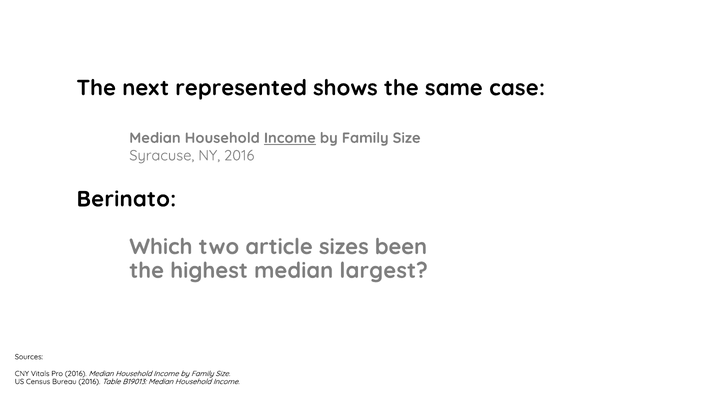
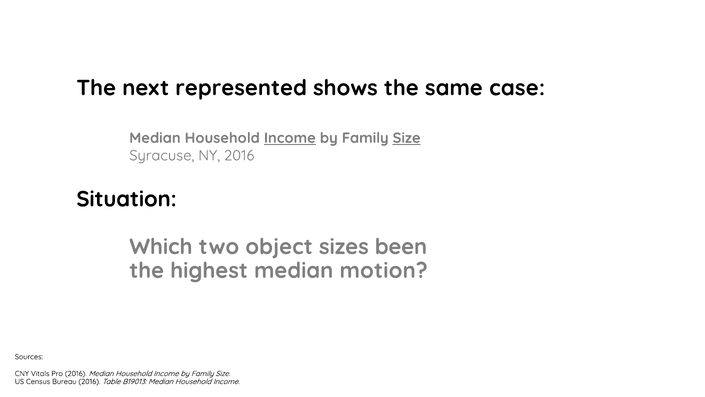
Size underline: none -> present (407, 138)
Berinato: Berinato -> Situation (127, 199)
article: article -> object (279, 246)
largest: largest -> motion (384, 270)
